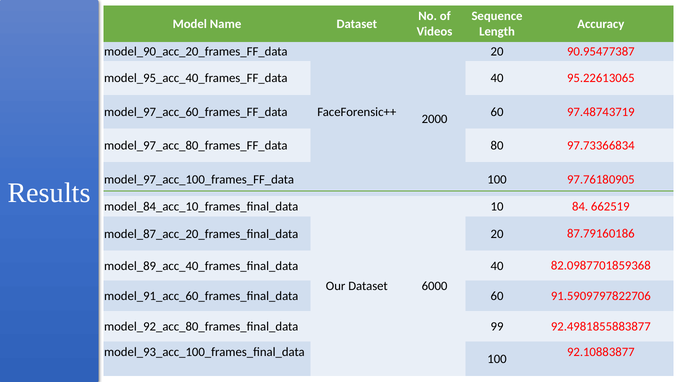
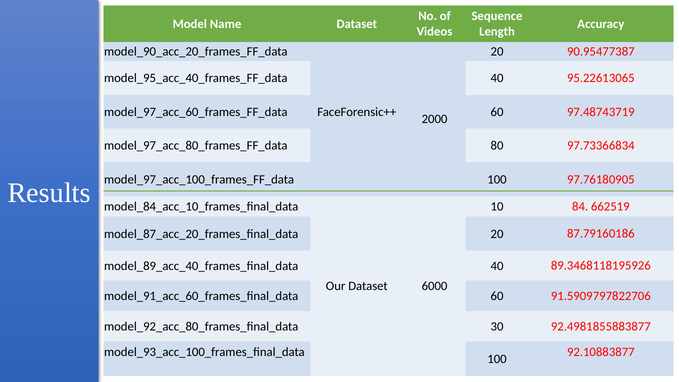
82.0987701859368: 82.0987701859368 -> 89.3468118195926 (601, 266)
99: 99 -> 30 (497, 327)
